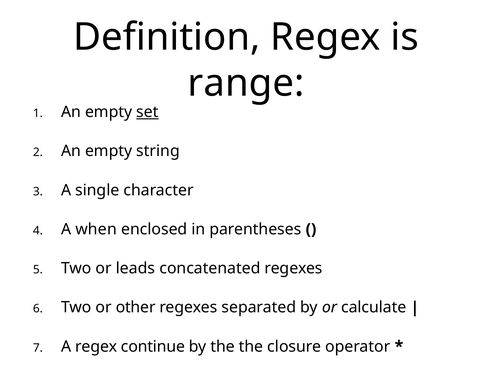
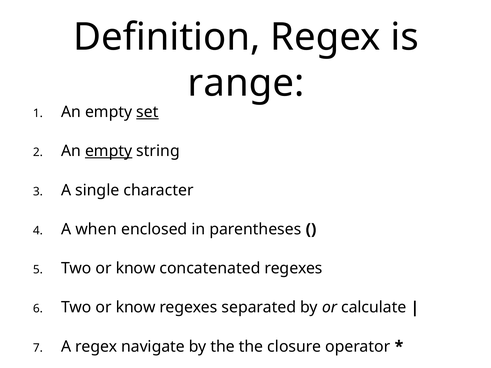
empty underline: none -> present (109, 151)
leads: leads -> know (136, 269)
other: other -> know (136, 308)
continue: continue -> navigate (153, 347)
